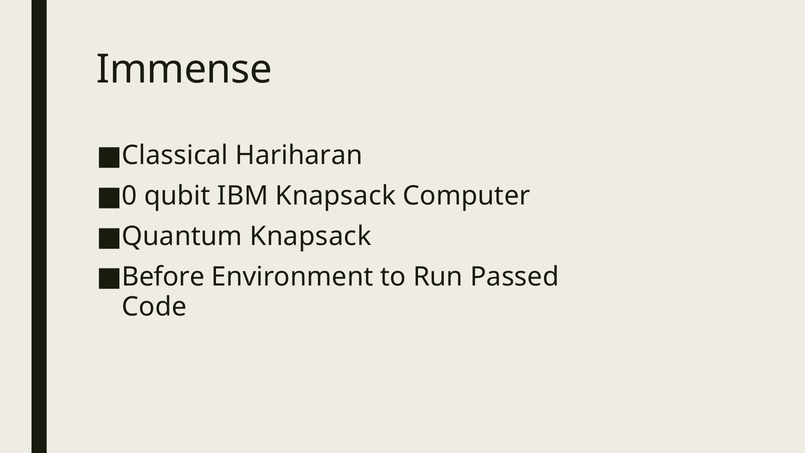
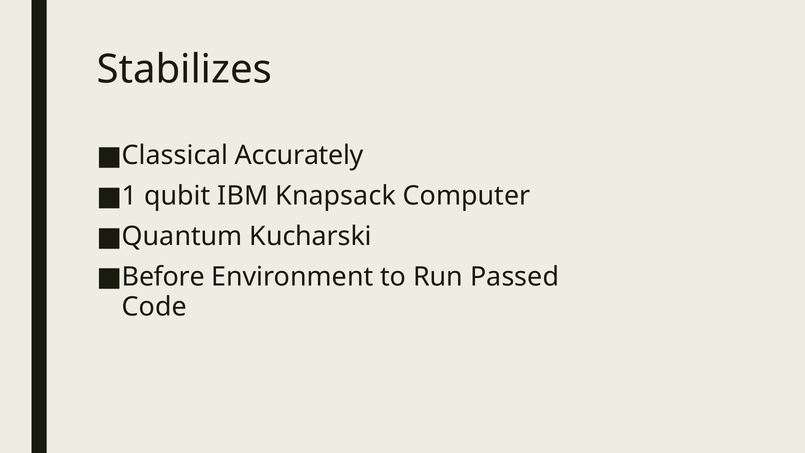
Immense: Immense -> Stabilizes (184, 69)
Hariharan: Hariharan -> Accurately (299, 155)
0: 0 -> 1 (130, 196)
Quantum Knapsack: Knapsack -> Kucharski (311, 236)
